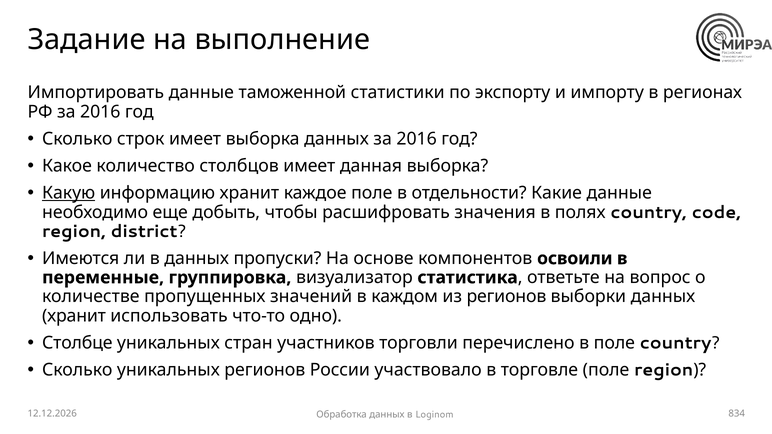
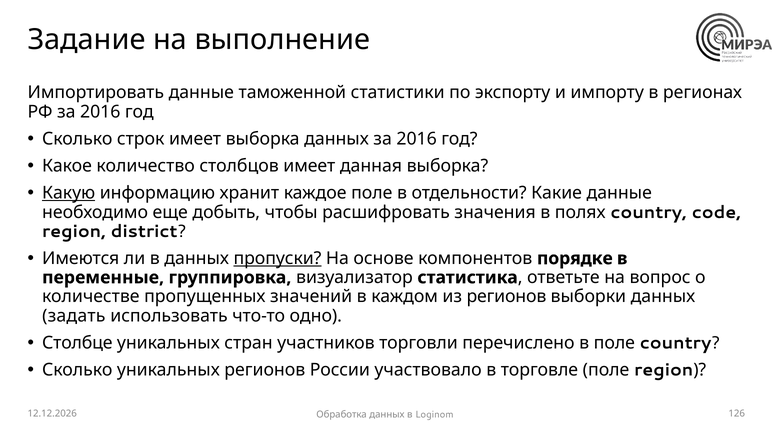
пропуски underline: none -> present (277, 259)
освоили: освоили -> порядке (575, 259)
хранит: хранит -> задать (74, 316)
834: 834 -> 126 (737, 414)
